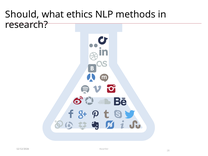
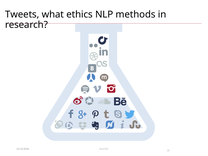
Should: Should -> Tweets (22, 14)
